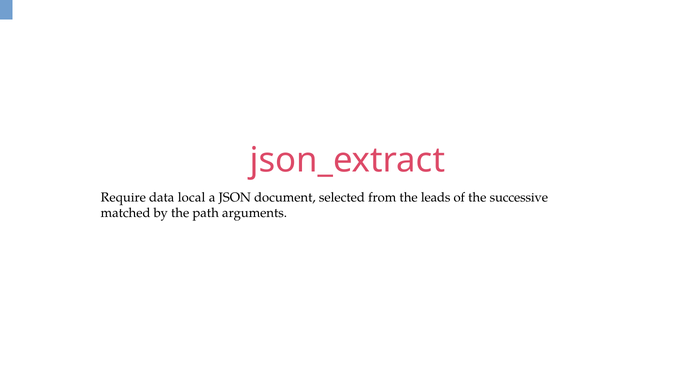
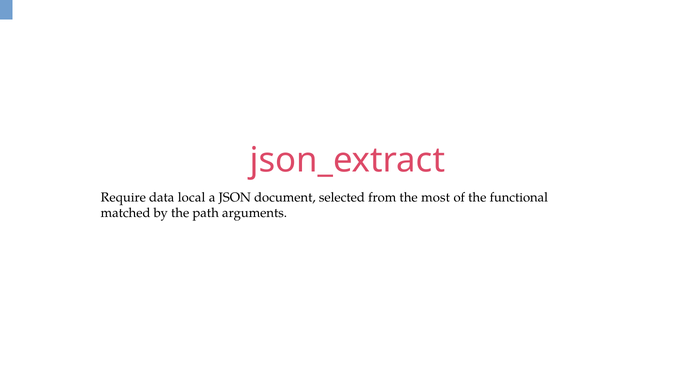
leads: leads -> most (436, 197)
successive: successive -> functional (519, 197)
